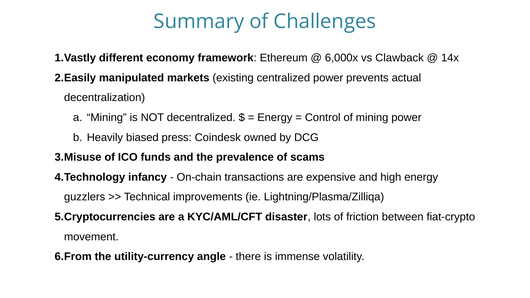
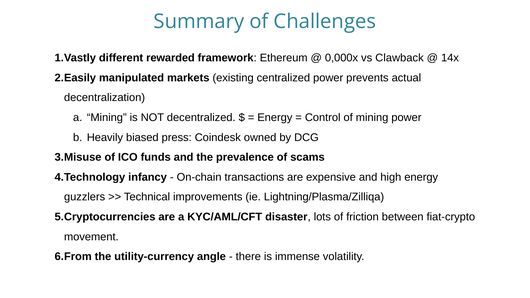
economy: economy -> rewarded (170, 58)
6,000x: 6,000x -> 0,000x (342, 58)
